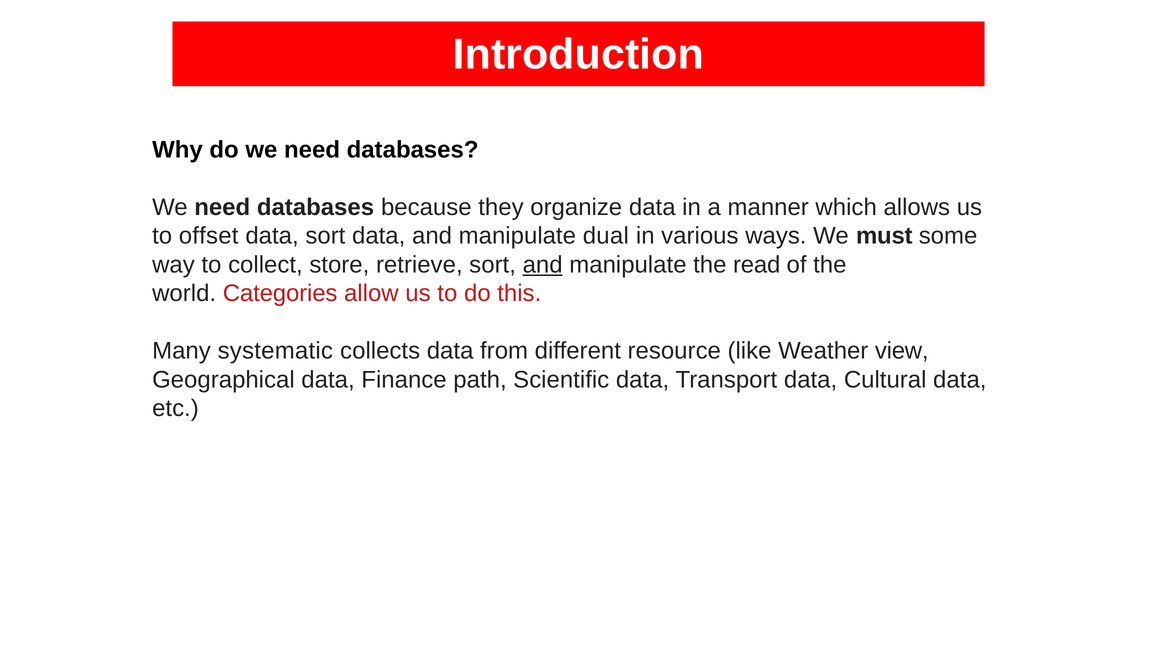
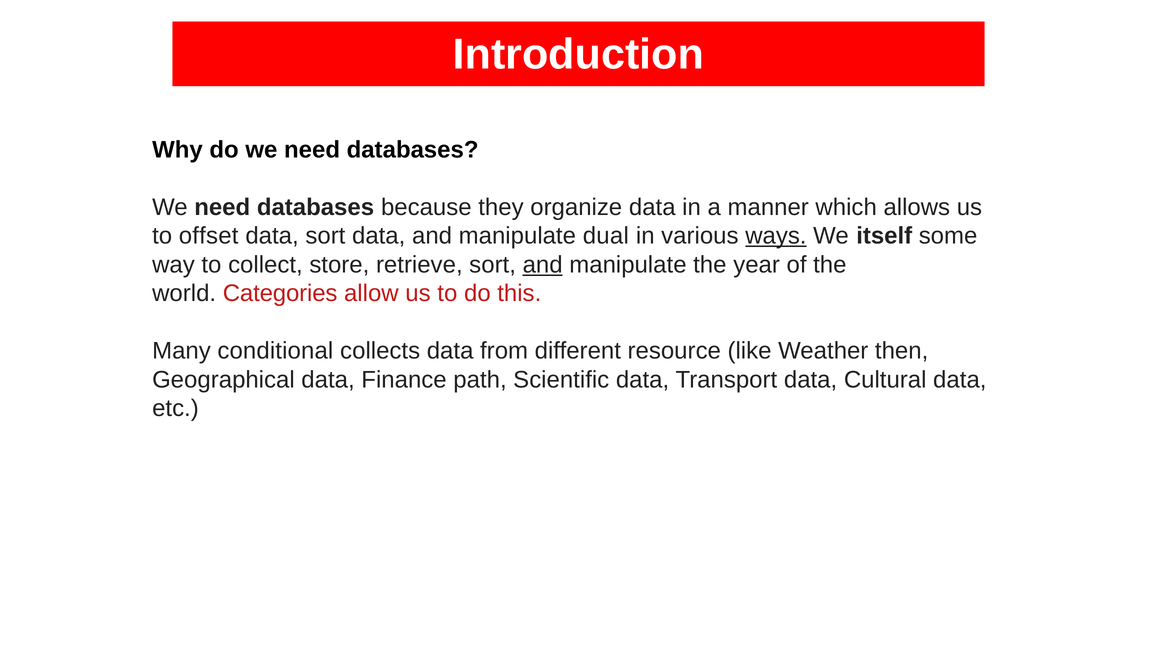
ways underline: none -> present (776, 236)
must: must -> itself (884, 236)
read: read -> year (757, 265)
systematic: systematic -> conditional (275, 351)
view: view -> then (902, 351)
